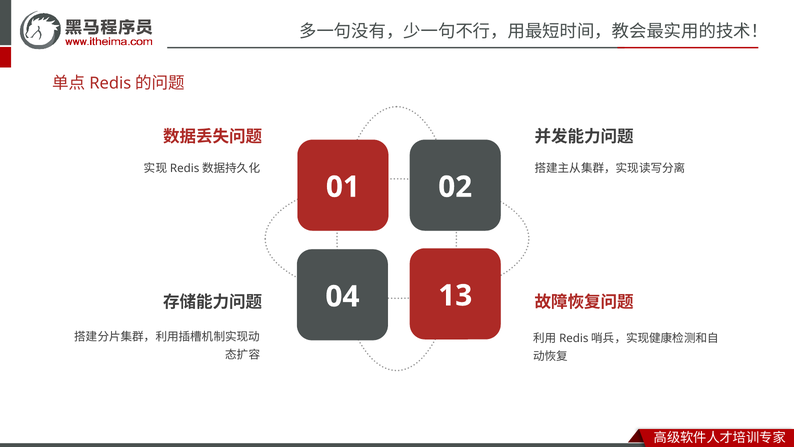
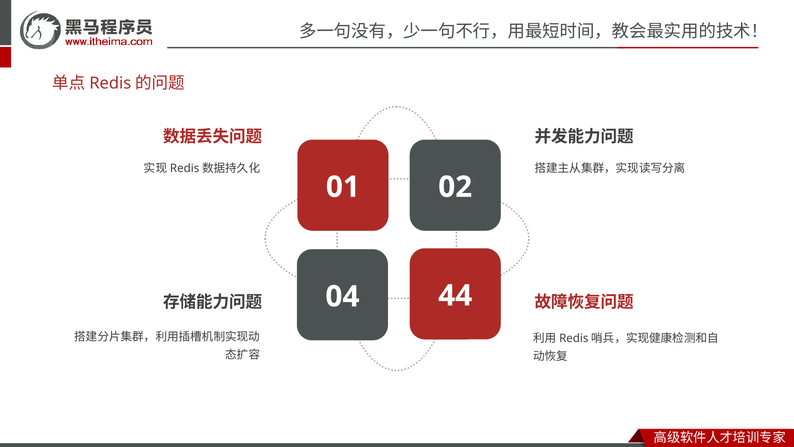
13: 13 -> 44 (455, 295)
